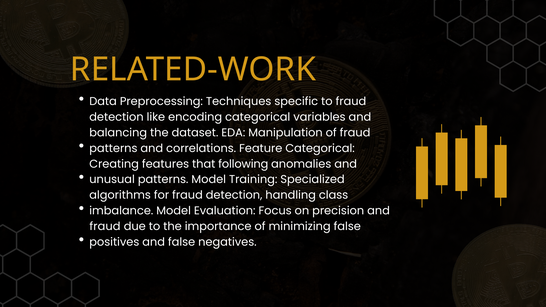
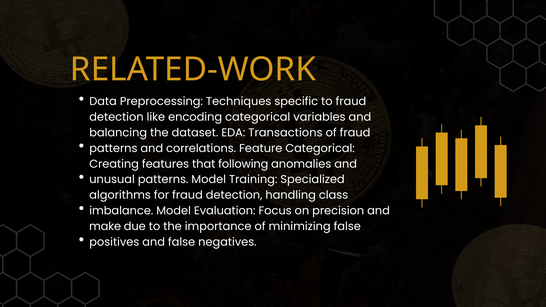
Manipulation: Manipulation -> Transactions (285, 133)
fraud: fraud -> make (105, 227)
